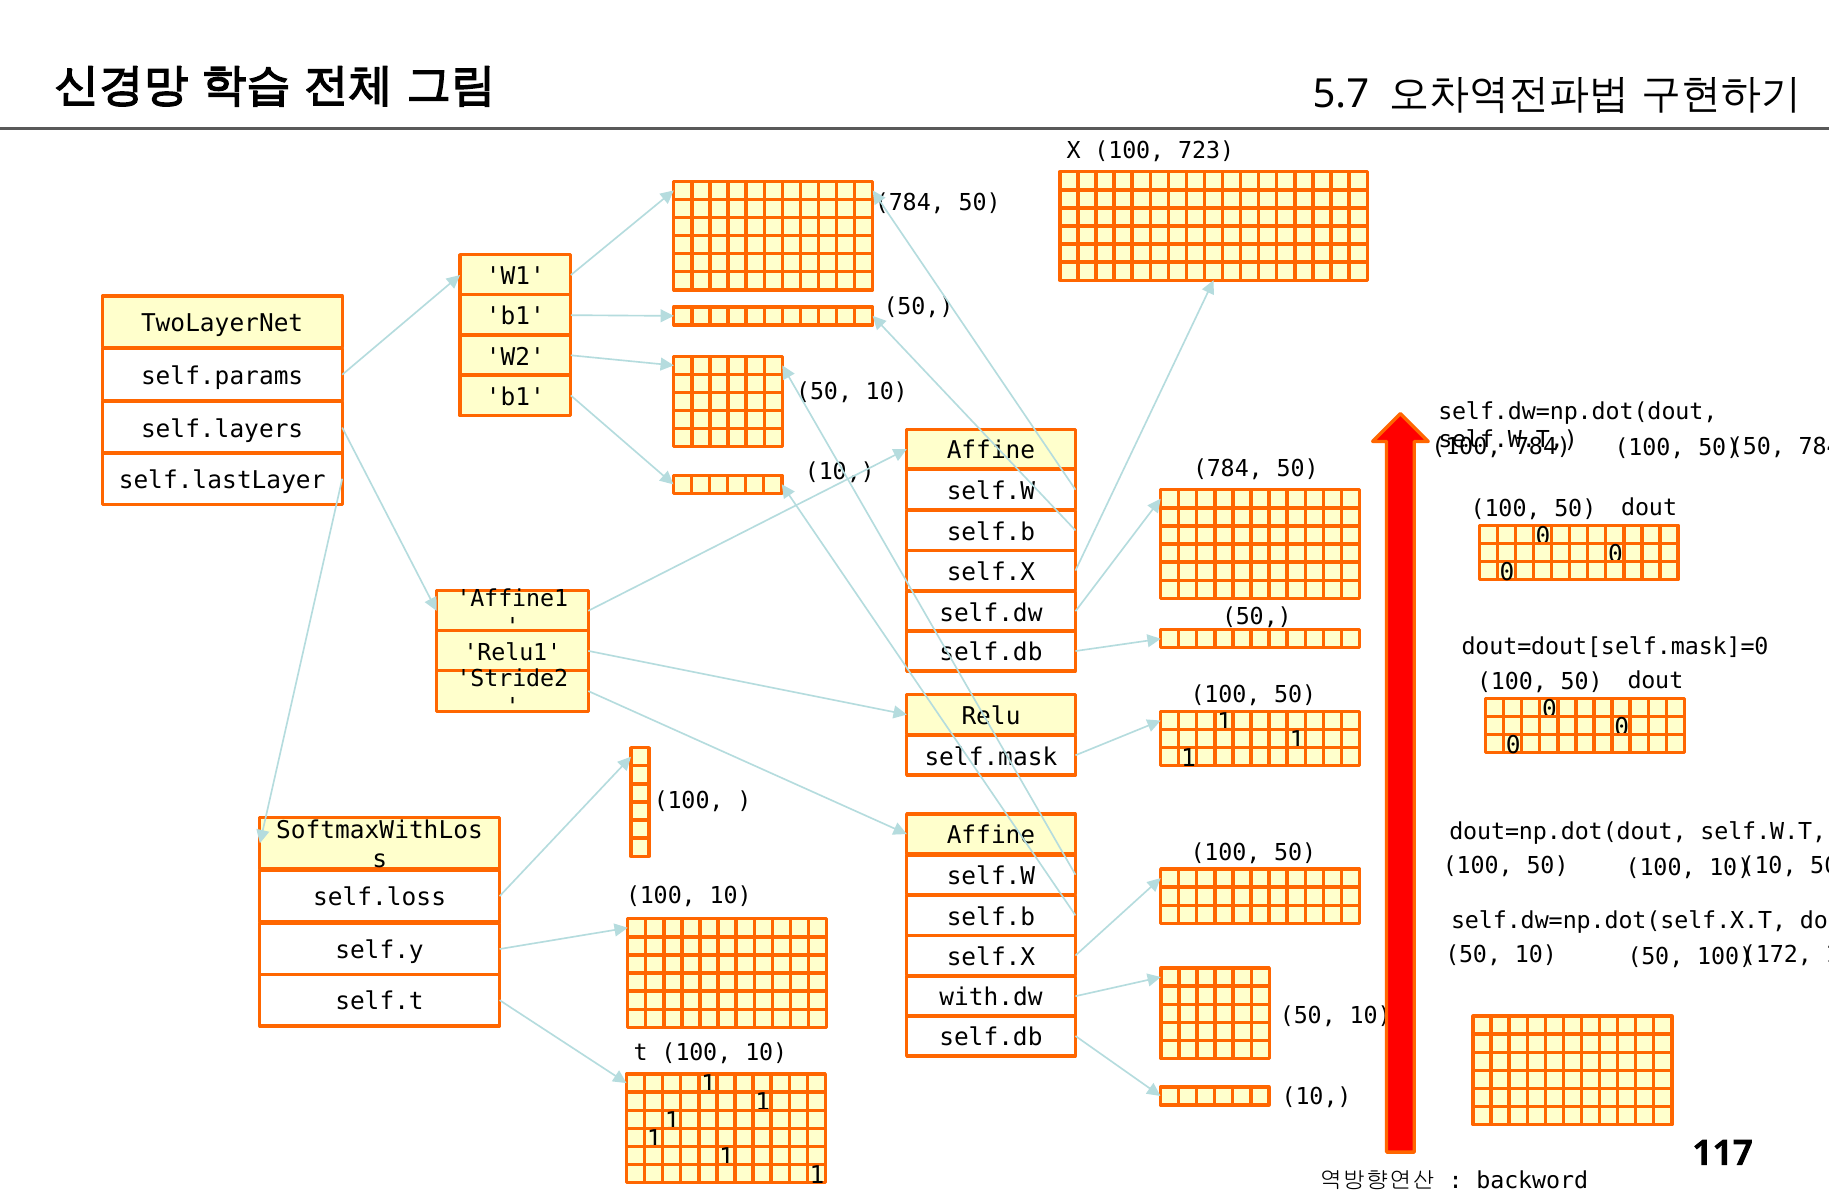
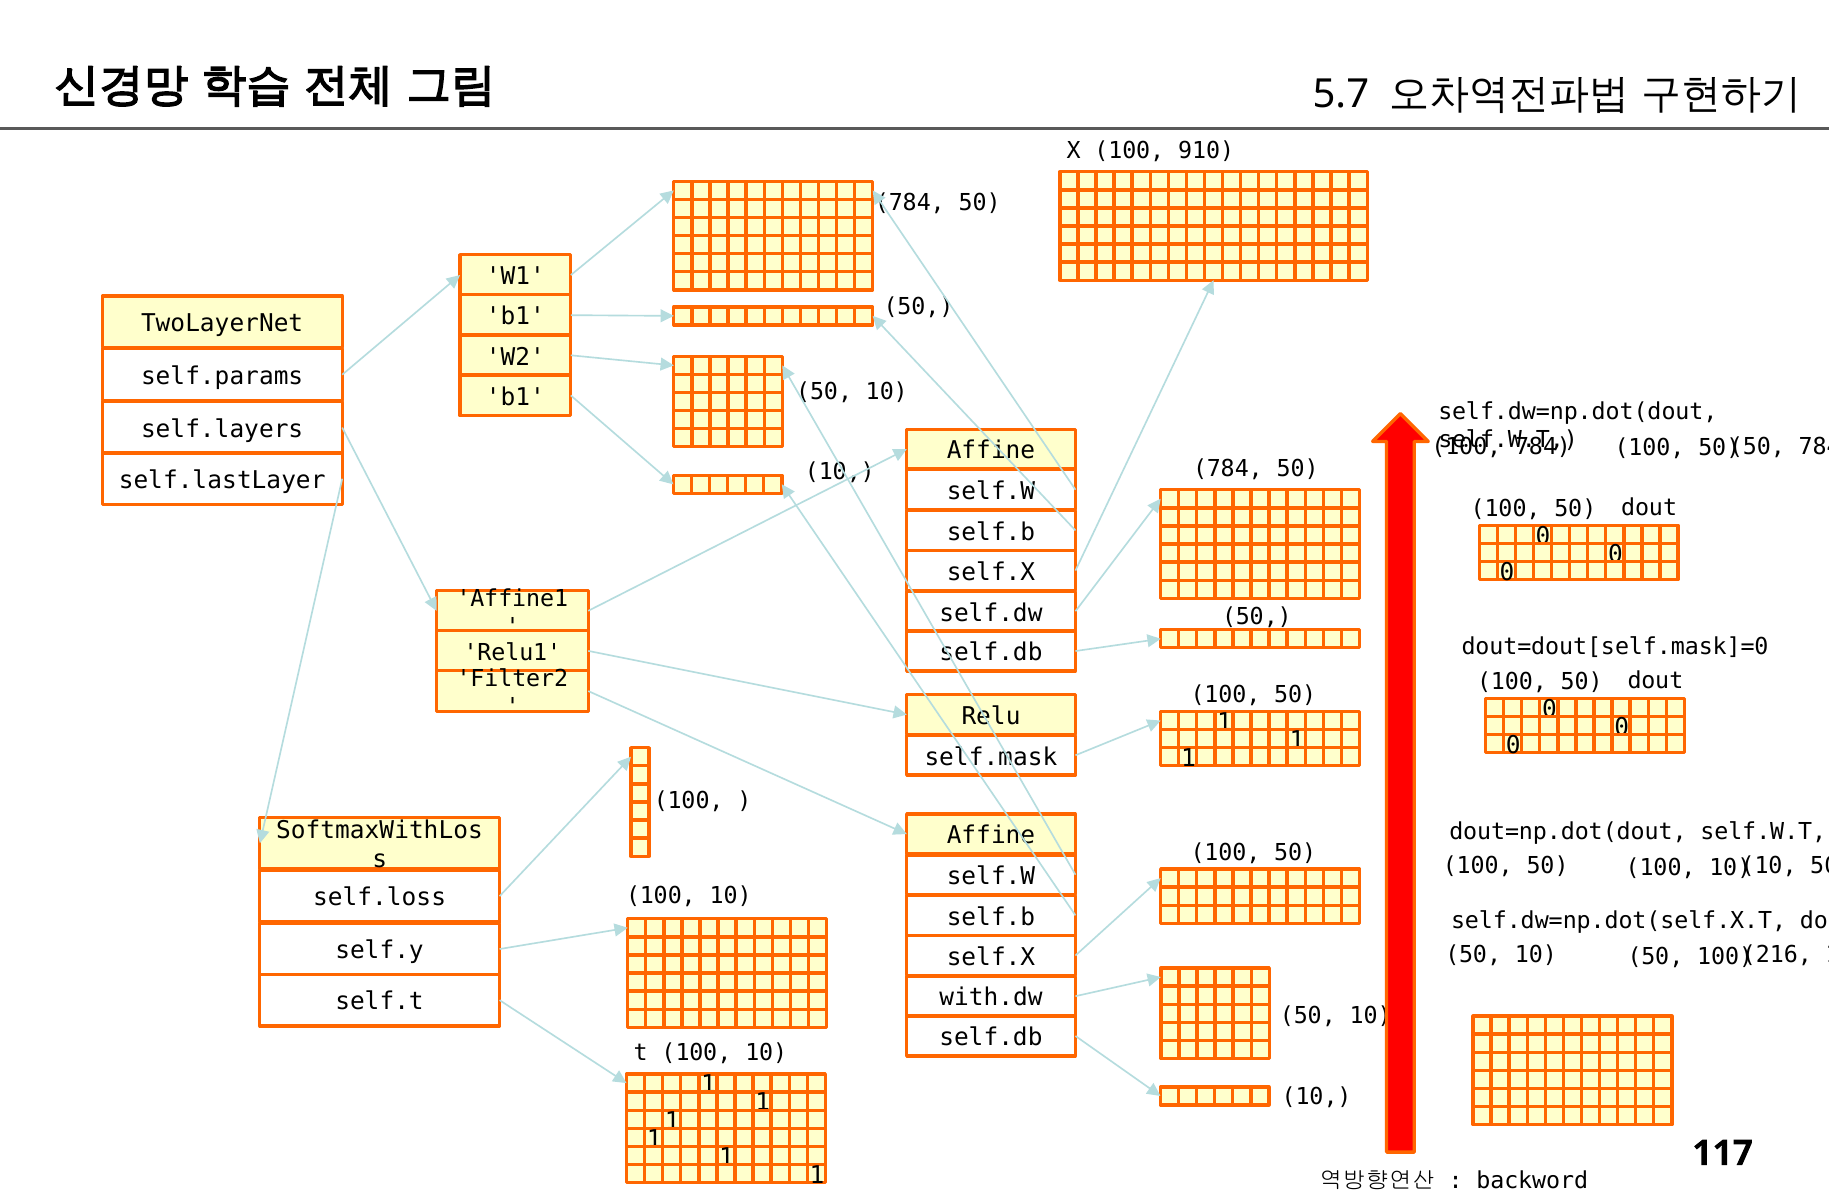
723: 723 -> 910 (1206, 151)
Stride2: Stride2 -> Filter2 (512, 678)
172: 172 -> 216 (1777, 955)
